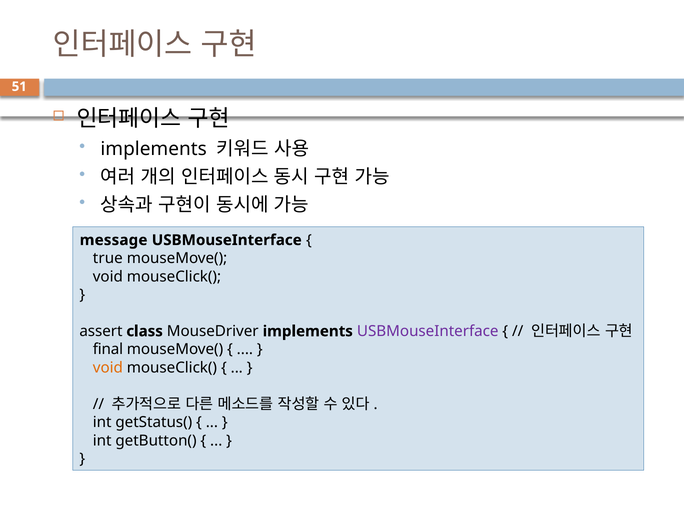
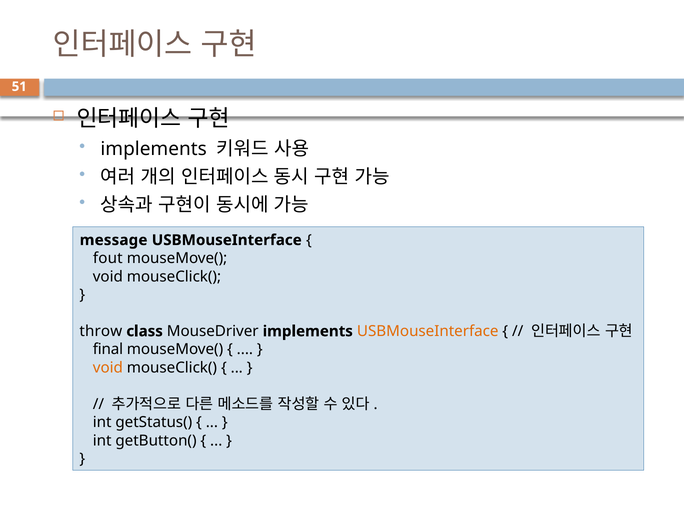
true: true -> fout (108, 258)
assert: assert -> throw (101, 331)
USBMouseInterface colour: purple -> orange (428, 331)
